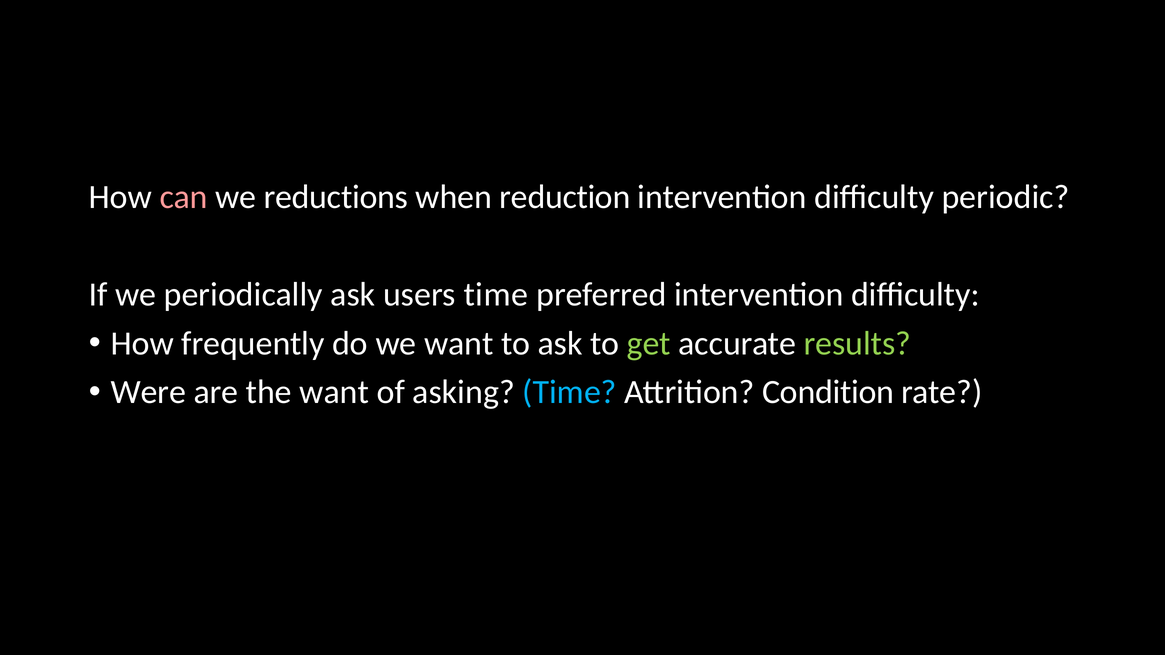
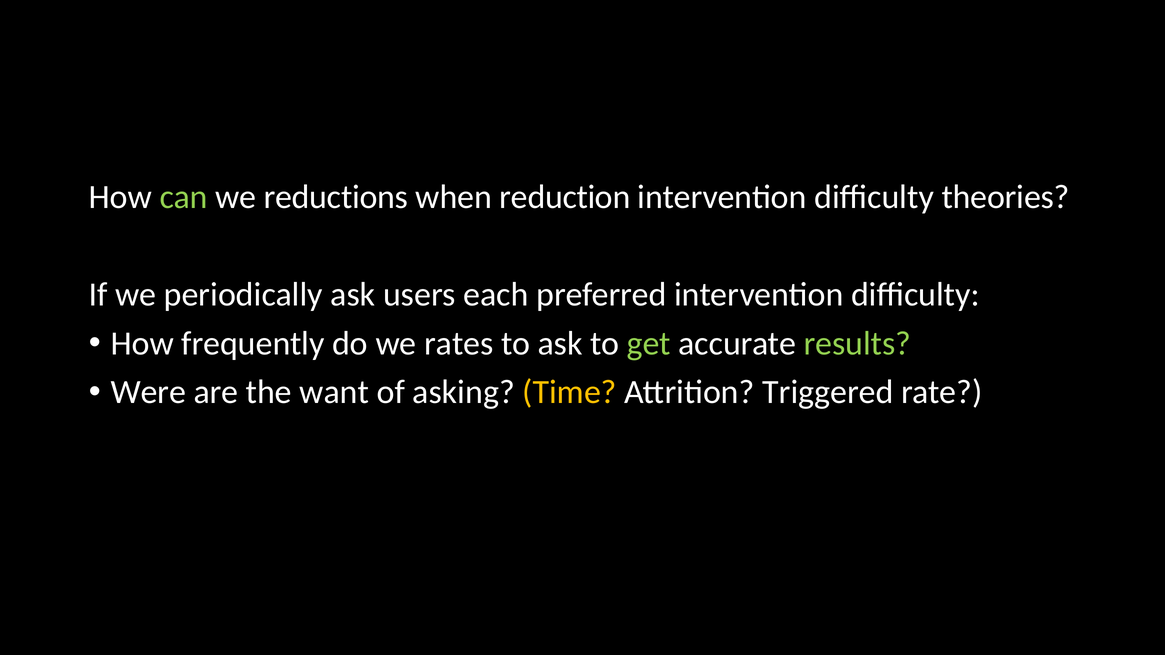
can colour: pink -> light green (184, 197)
periodic: periodic -> theories (1006, 197)
users time: time -> each (496, 295)
we want: want -> rates (459, 344)
Time colour: light blue -> yellow (569, 392)
Condition: Condition -> Triggered (828, 392)
